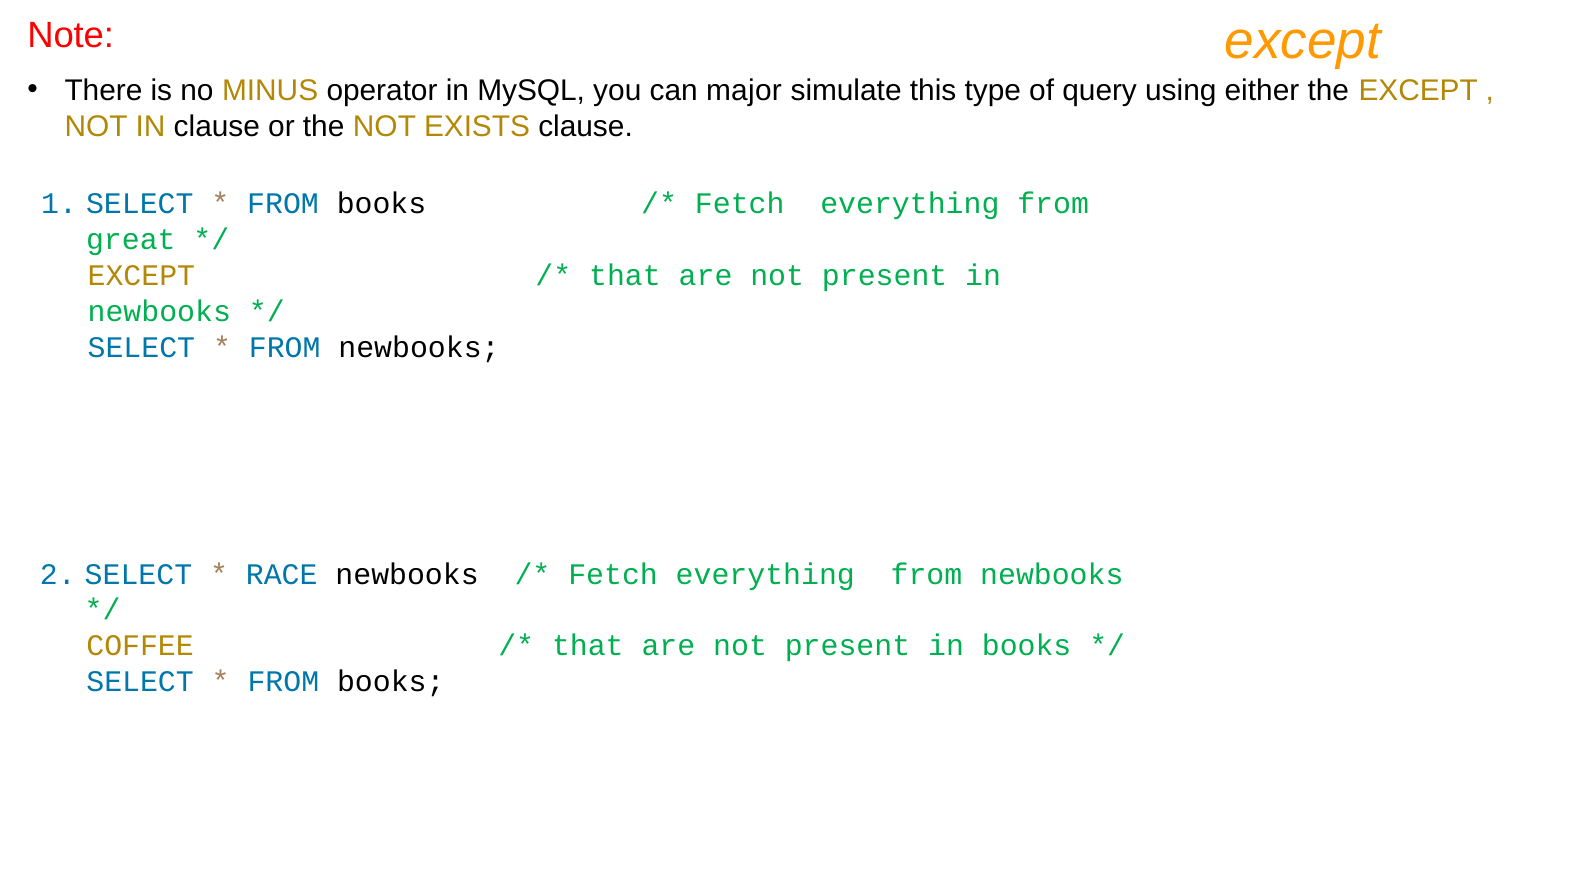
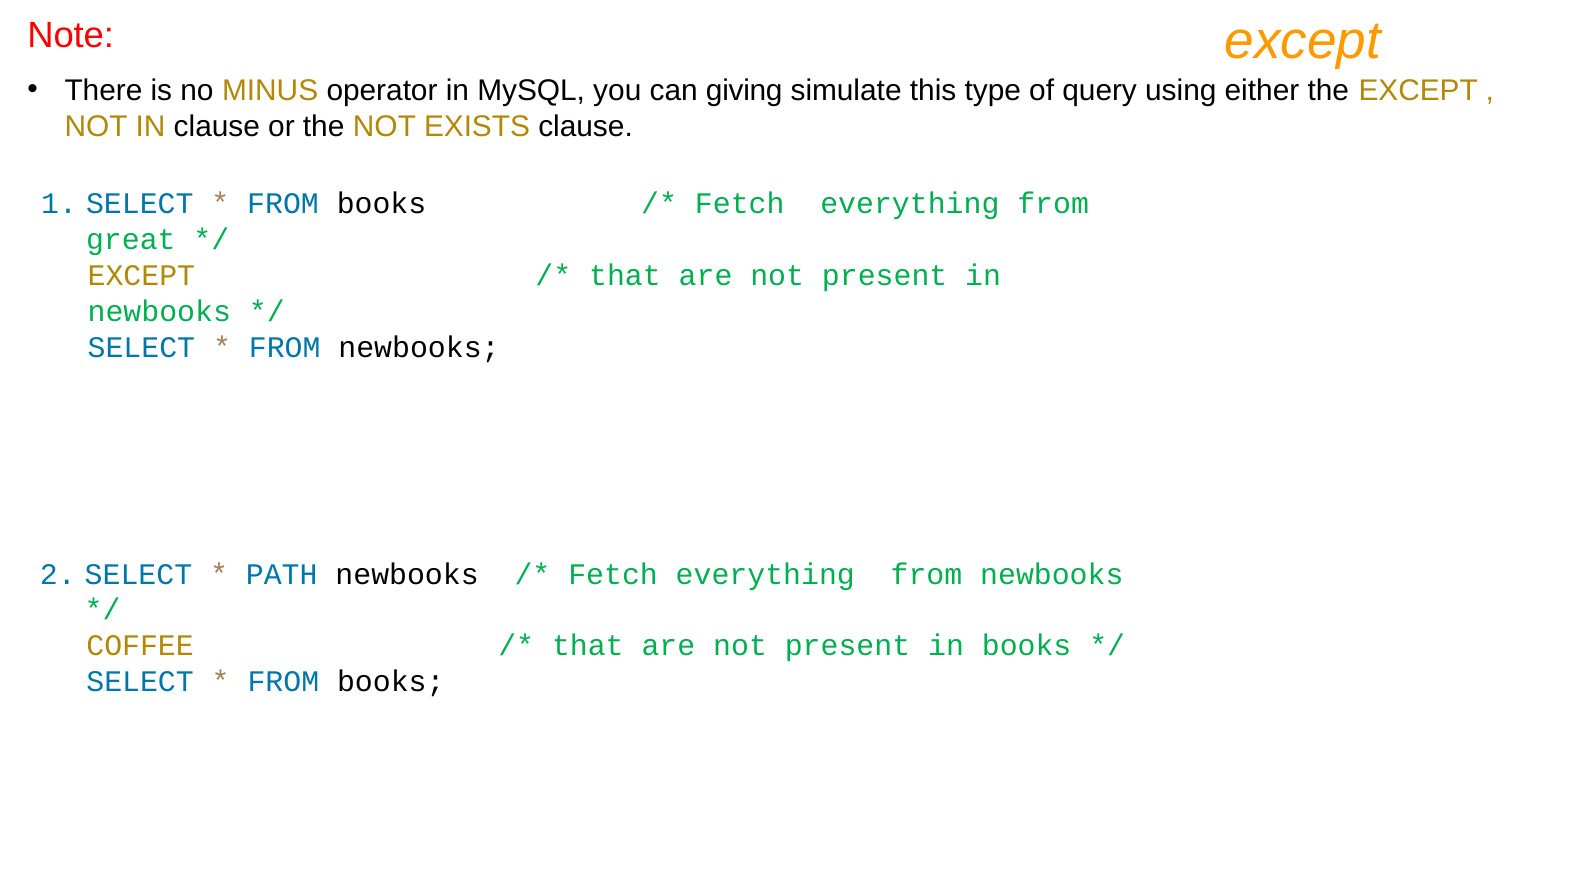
major: major -> giving (744, 90)
RACE: RACE -> PATH (282, 574)
